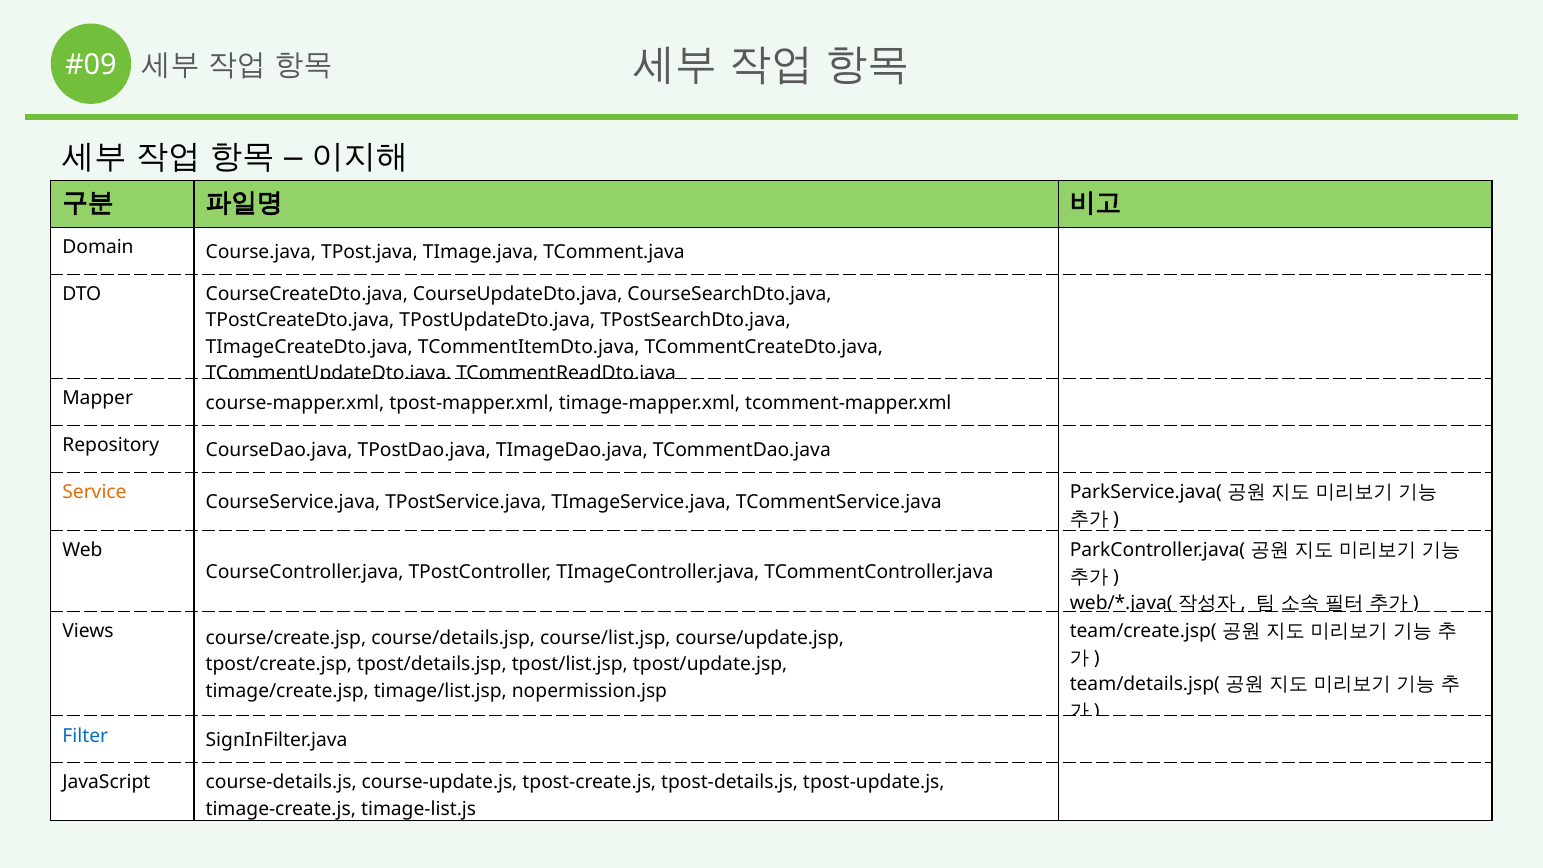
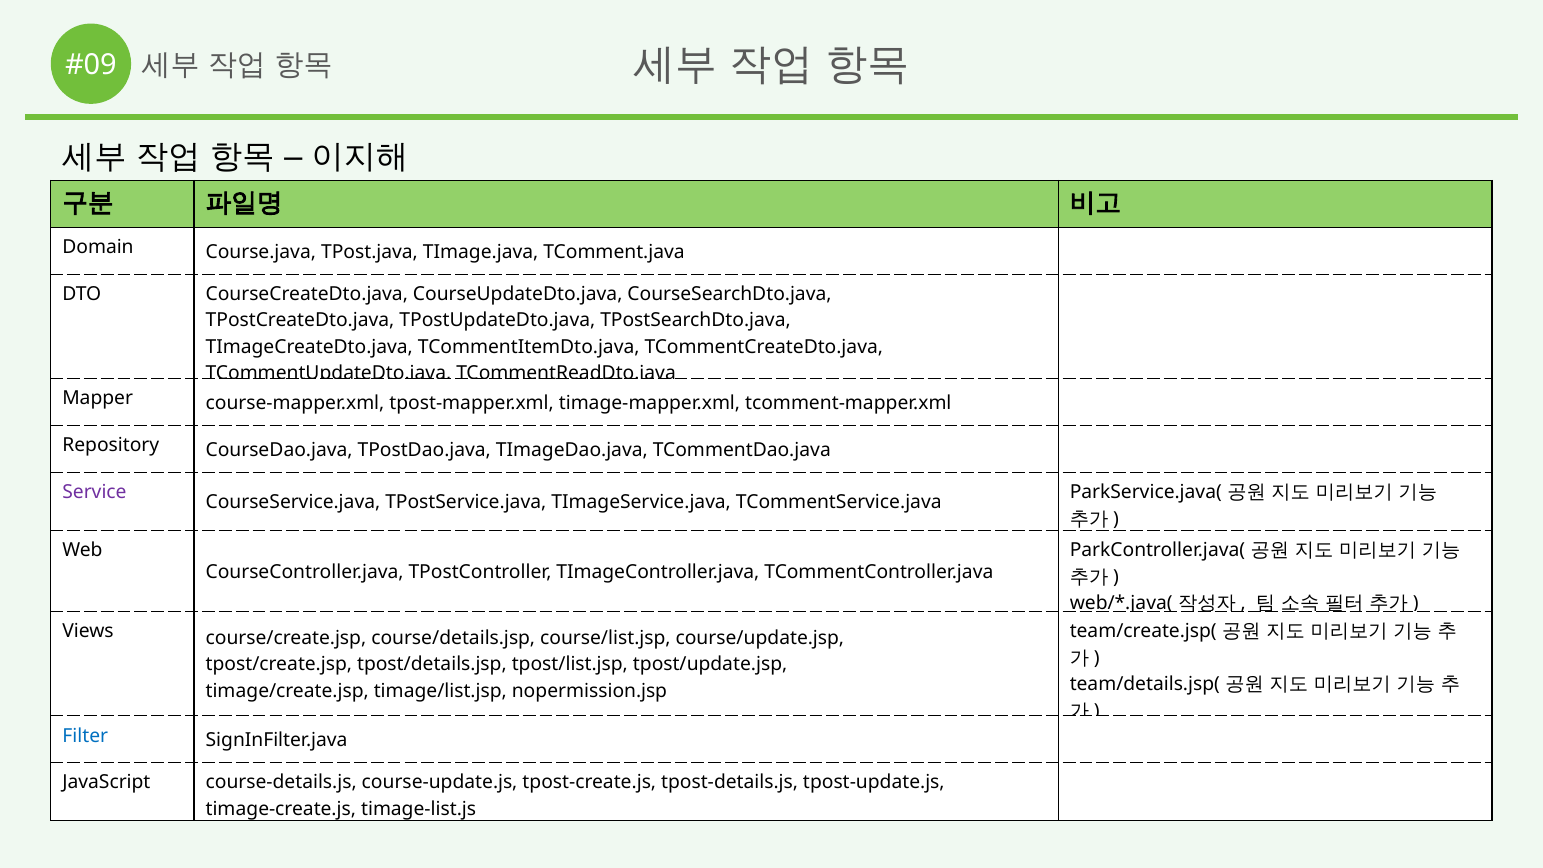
Service colour: orange -> purple (94, 492)
